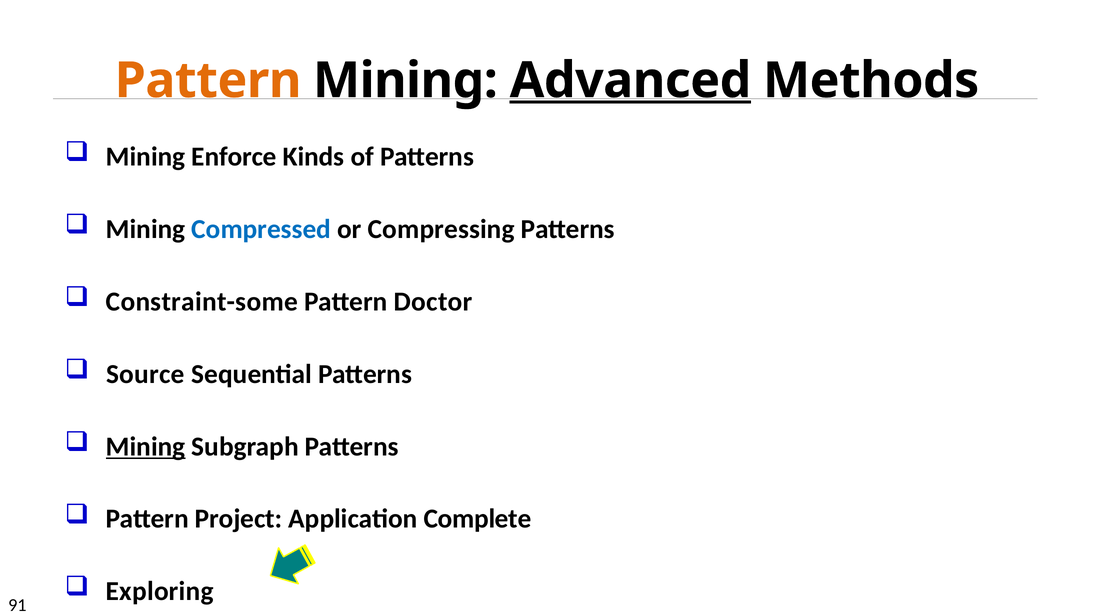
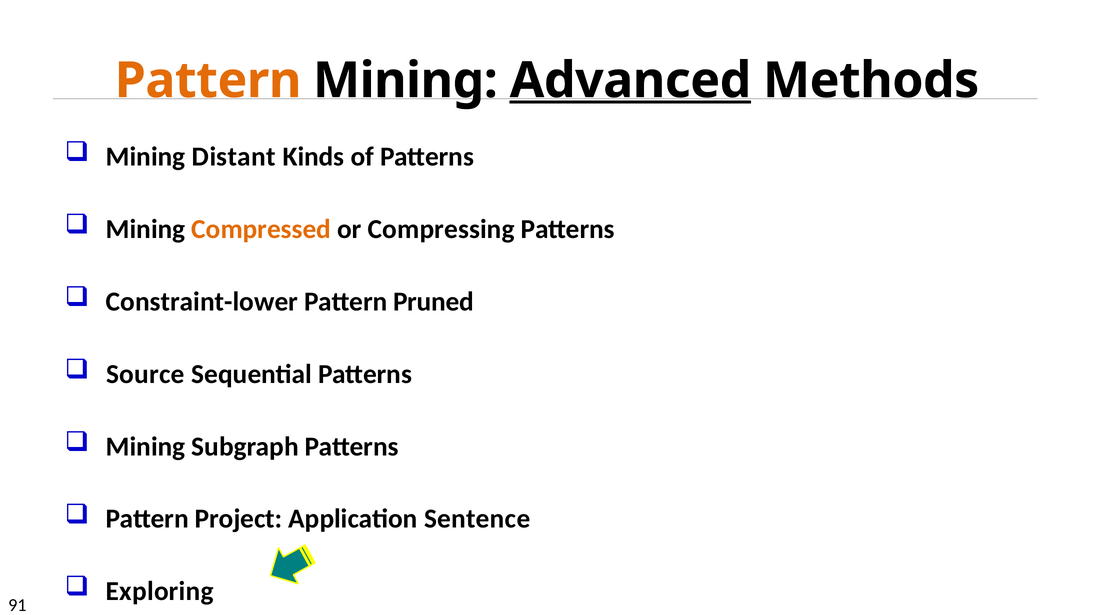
Enforce: Enforce -> Distant (234, 157)
Compressed colour: blue -> orange (261, 229)
Constraint-some: Constraint-some -> Constraint-lower (202, 302)
Doctor: Doctor -> Pruned (434, 302)
Mining underline: present -> none (146, 447)
Complete: Complete -> Sentence (477, 519)
